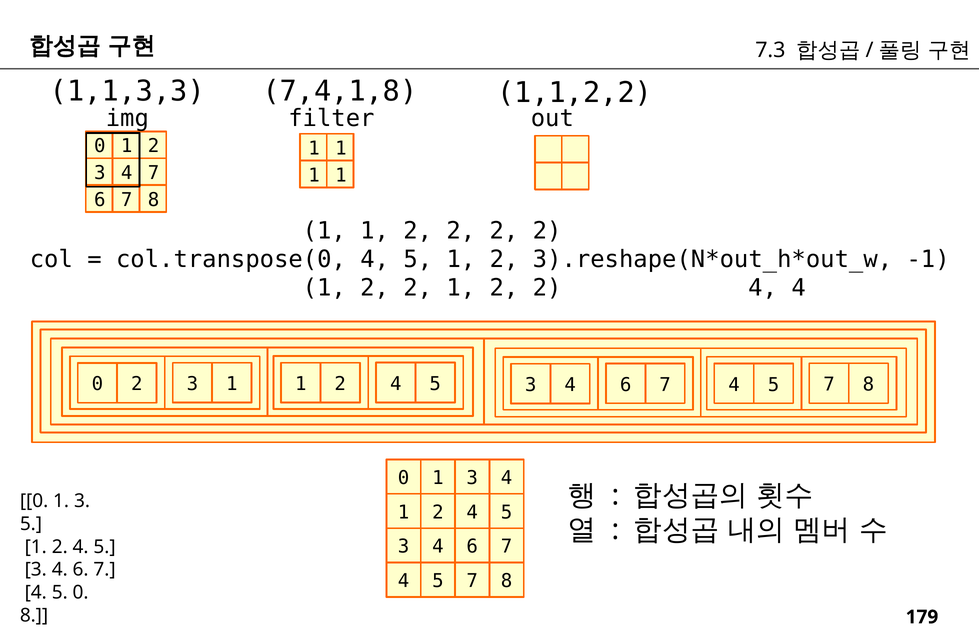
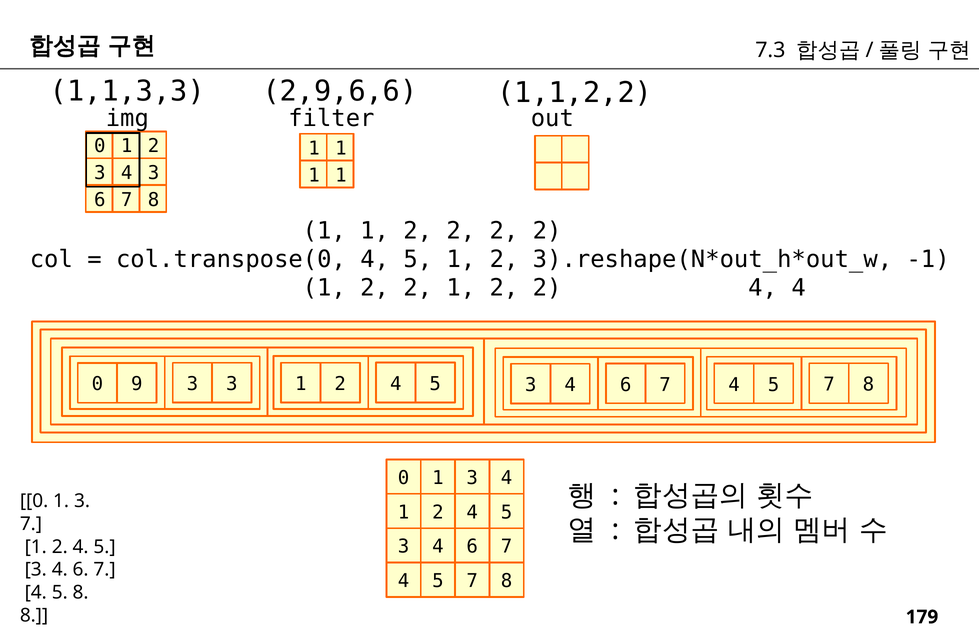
7,4,1,8: 7,4,1,8 -> 2,9,6,6 (340, 91)
4 7: 7 -> 3 (154, 173)
0 2: 2 -> 9 (137, 384)
3 1: 1 -> 3 (232, 384)
5: 5 -> 7 (31, 524)
5 0: 0 -> 8 (81, 593)
